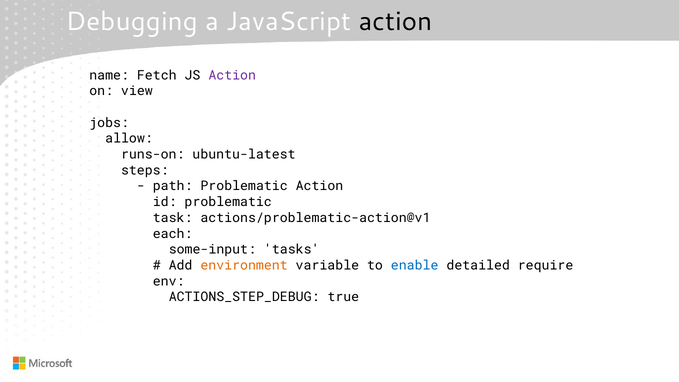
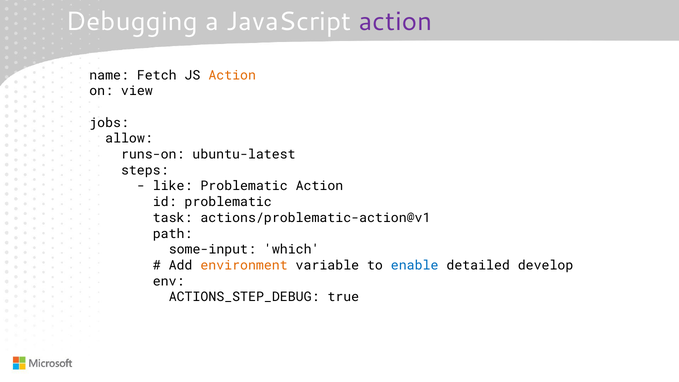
action colour: black -> purple (396, 22)
Action colour: purple -> orange (232, 75)
path: path -> like (173, 186)
each: each -> path (173, 234)
tasks: tasks -> which (292, 250)
require: require -> develop (546, 265)
